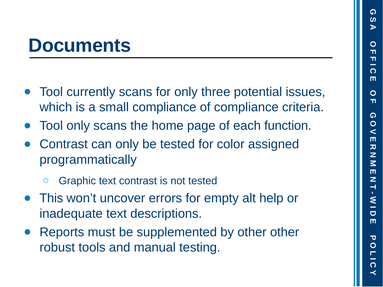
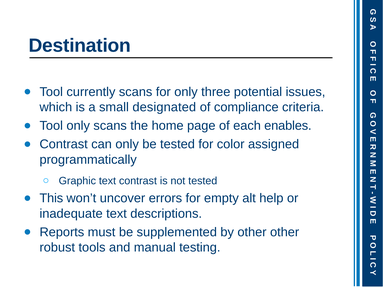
Documents: Documents -> Destination (80, 46)
small compliance: compliance -> designated (164, 107)
function: function -> enables (288, 126)
